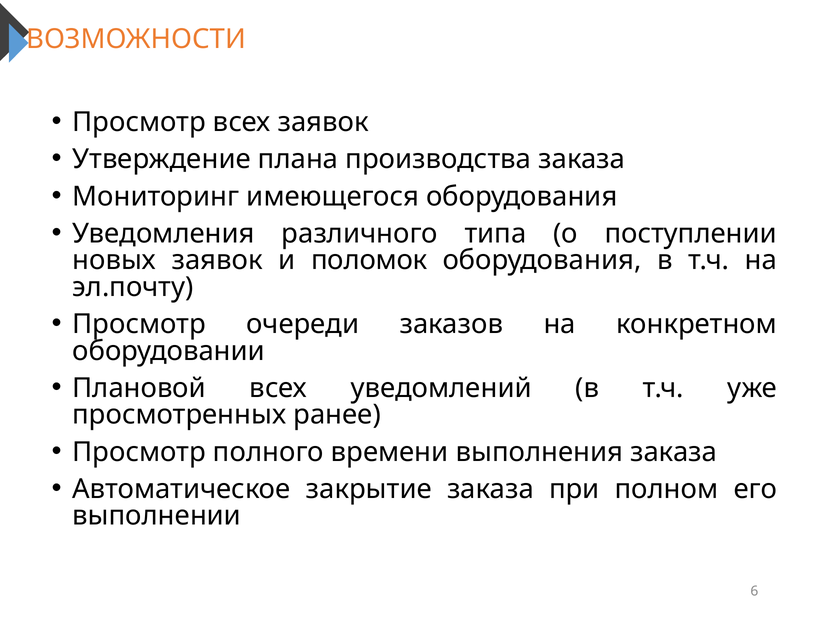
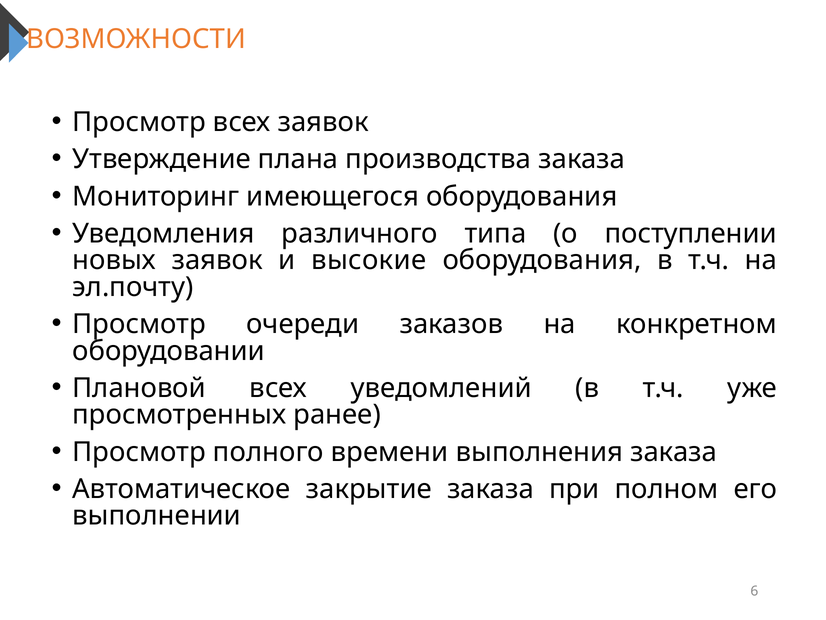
поломок: поломок -> высокие (369, 260)
